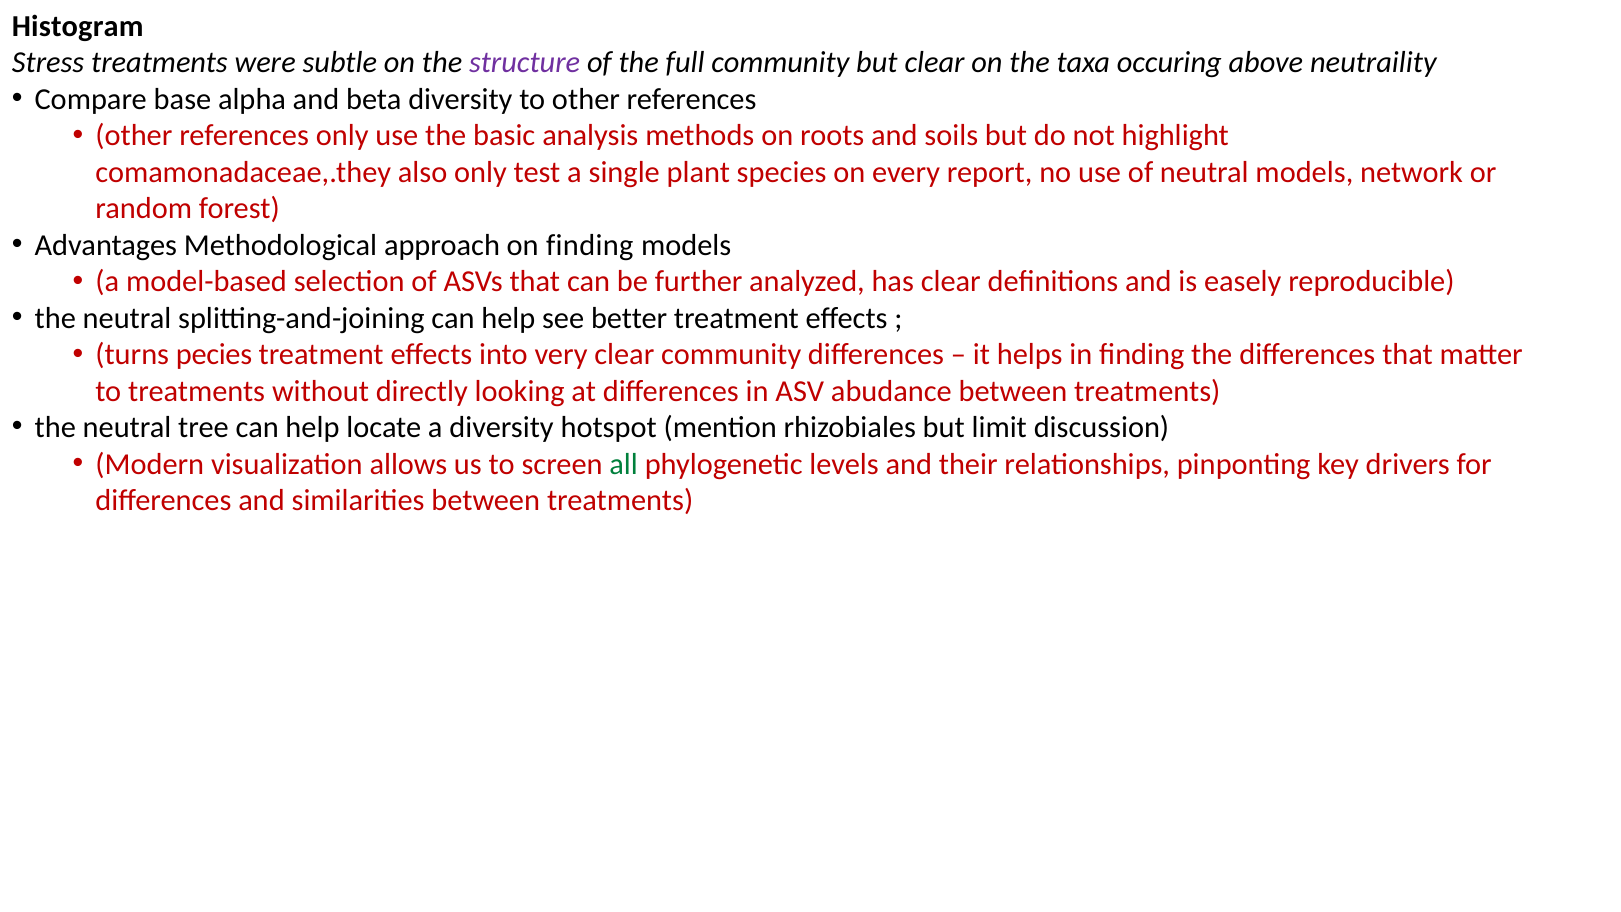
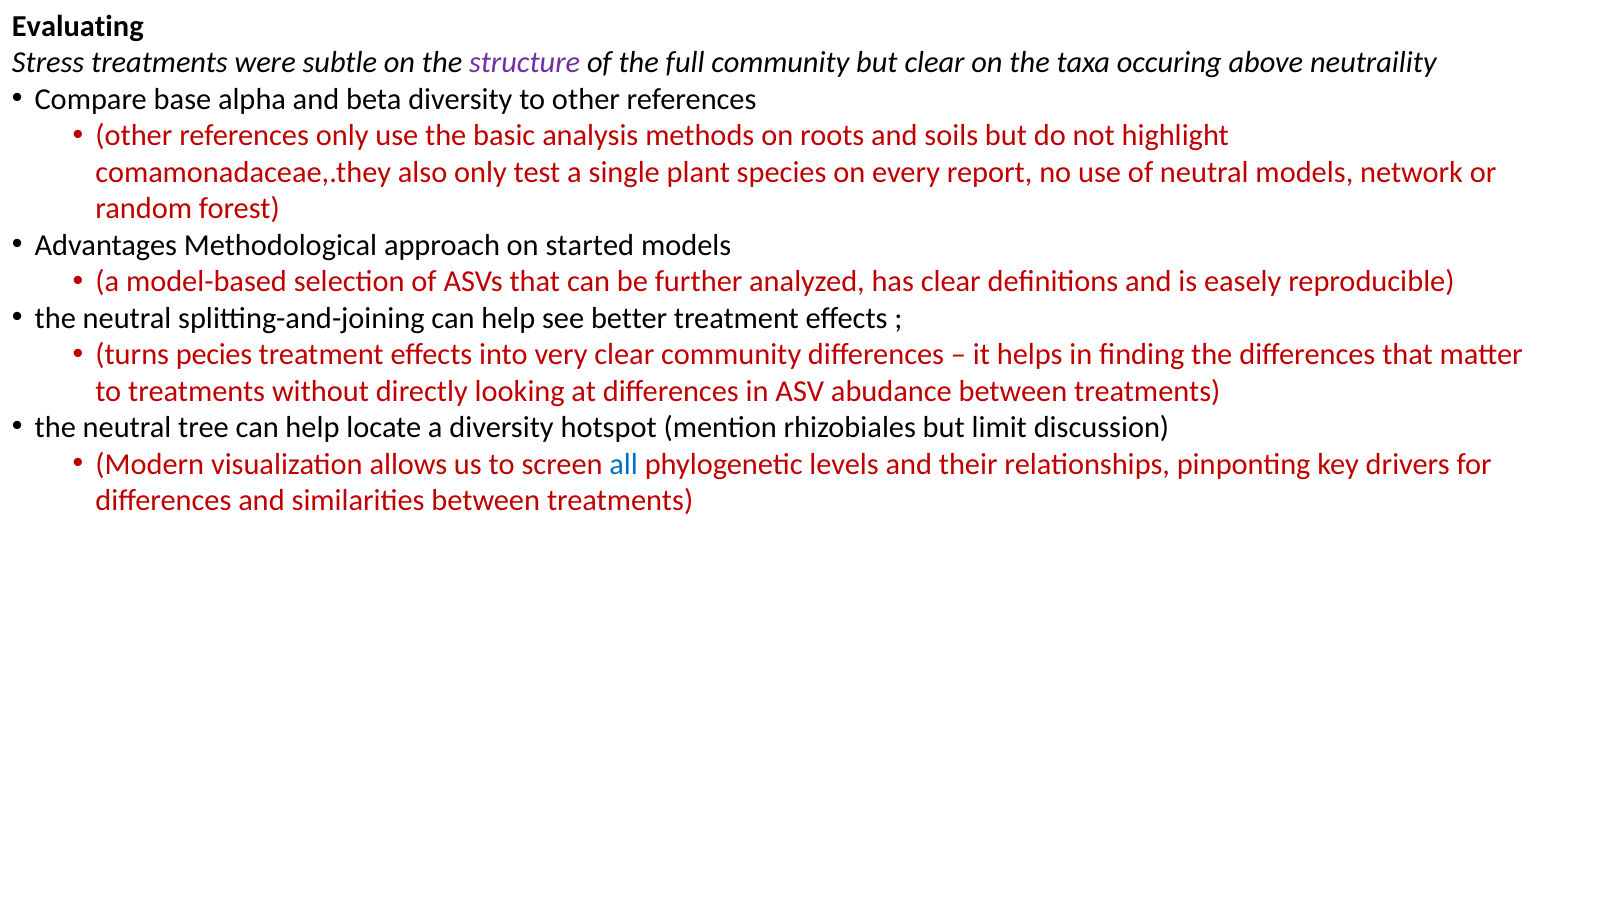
Histogram: Histogram -> Evaluating (78, 26)
on finding: finding -> started (590, 245)
all colour: green -> blue (624, 464)
